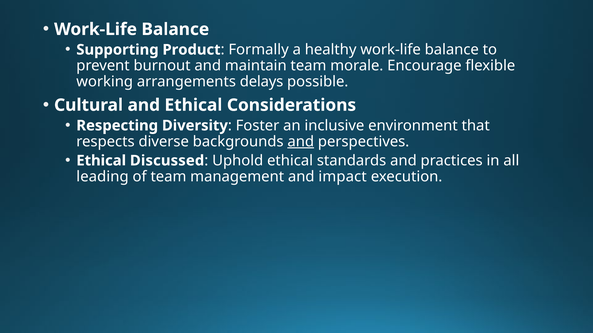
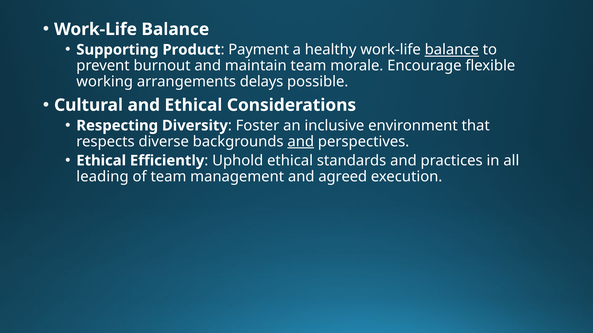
Formally: Formally -> Payment (259, 50)
balance underline: none -> present (452, 50)
Discussed: Discussed -> Efficiently (167, 161)
impact: impact -> agreed (343, 177)
